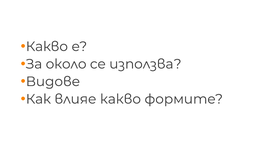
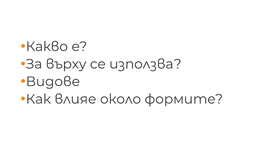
около: около -> върху (66, 64)
влияе какво: какво -> около (121, 99)
